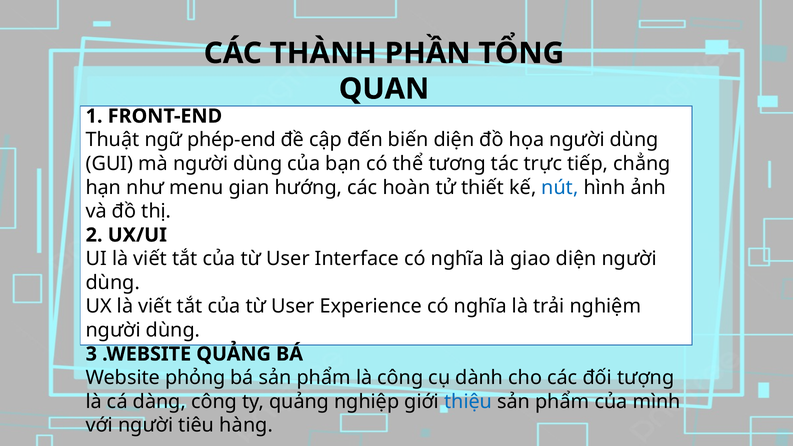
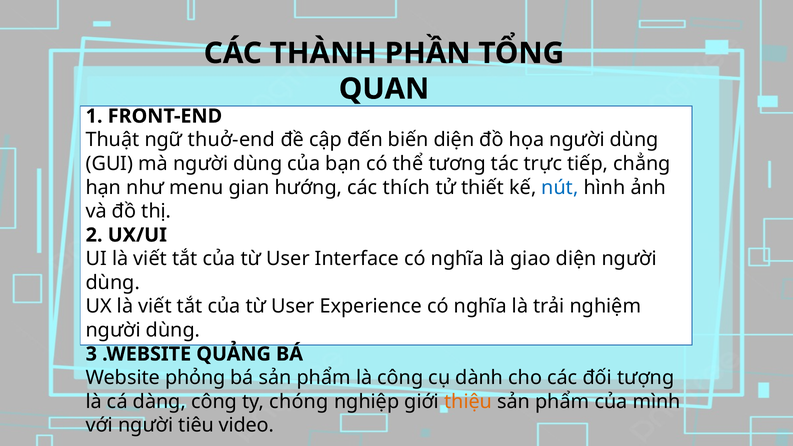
phép-end: phép-end -> thuở-end (231, 140)
hoàn: hoàn -> thích (406, 188)
ty quảng: quảng -> chóng (299, 402)
thiệu colour: blue -> orange (468, 402)
hàng: hàng -> video (246, 425)
